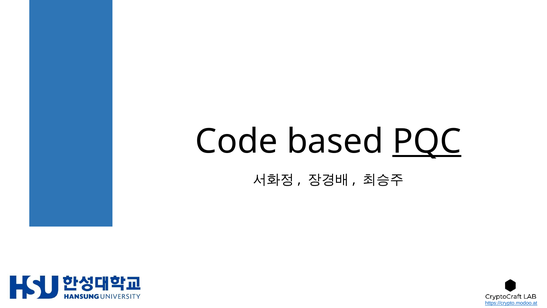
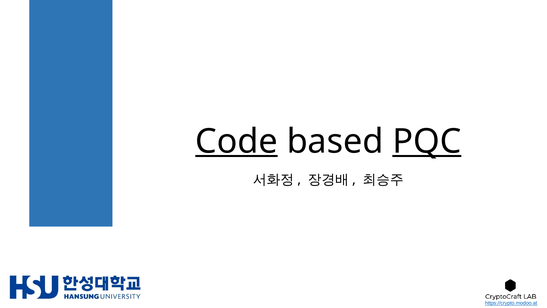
Code underline: none -> present (236, 141)
